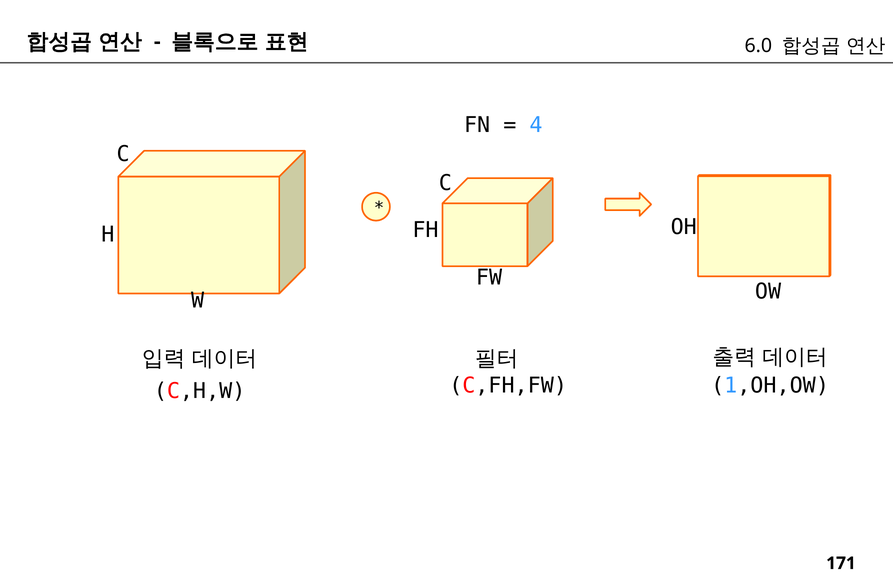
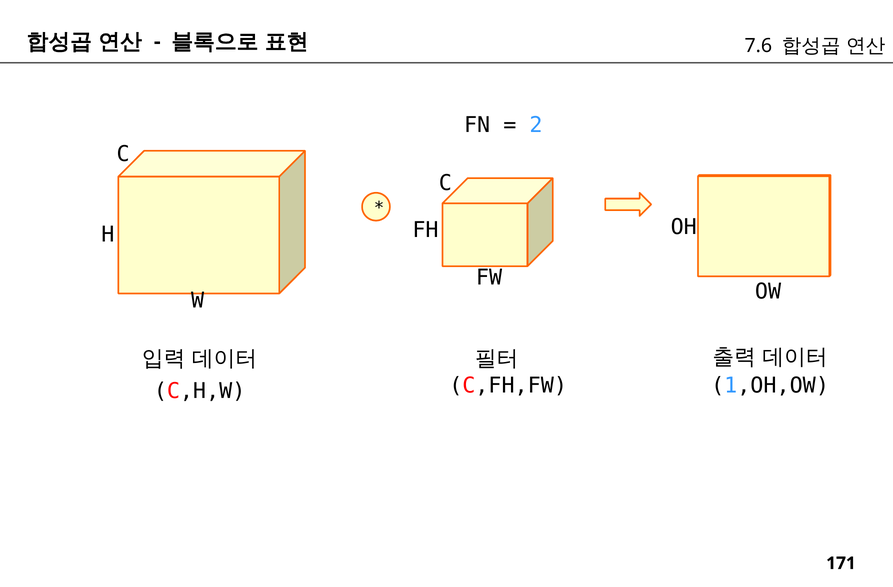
6.0: 6.0 -> 7.6 (758, 46)
4: 4 -> 2 (536, 125)
